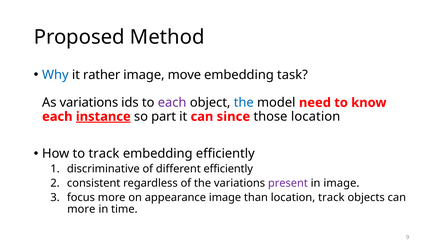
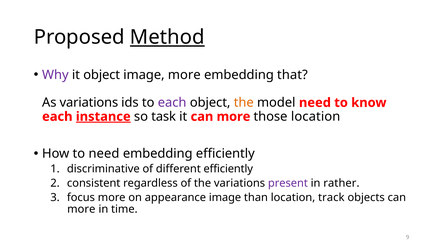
Method underline: none -> present (167, 37)
Why colour: blue -> purple (55, 75)
it rather: rather -> object (102, 75)
image move: move -> more (184, 75)
task: task -> that (292, 75)
the colour: blue -> orange (244, 103)
part: part -> task (164, 117)
it can since: since -> more (233, 117)
to track: track -> need (104, 154)
in image: image -> rather (341, 183)
